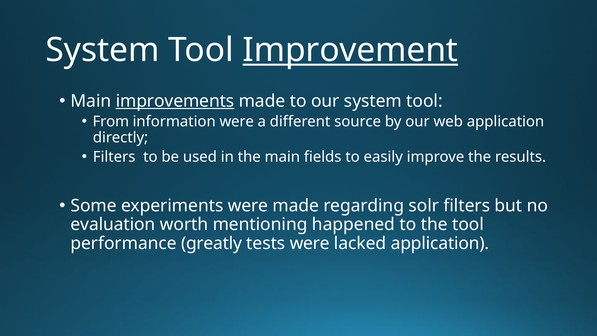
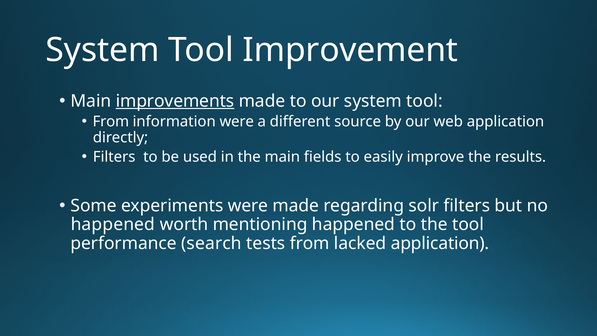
Improvement underline: present -> none (350, 50)
evaluation: evaluation -> happened (113, 224)
greatly: greatly -> search (211, 243)
tests were: were -> from (310, 243)
